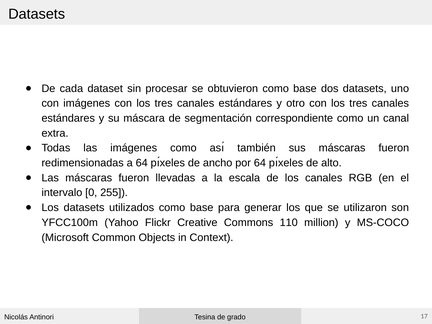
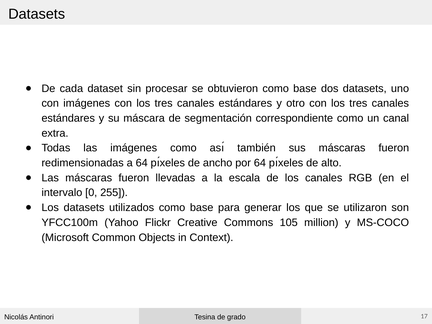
110: 110 -> 105 (289, 223)
